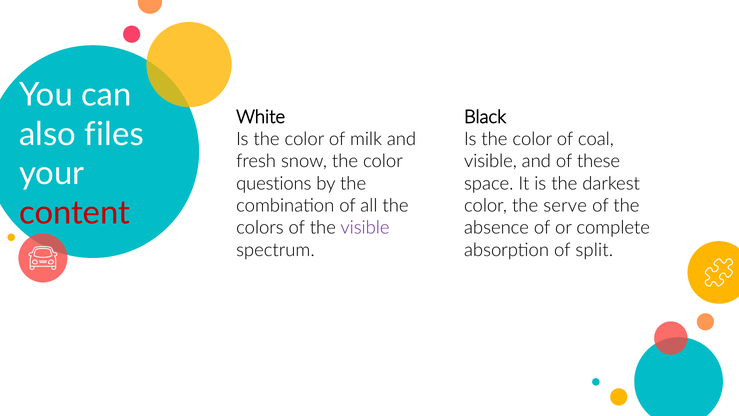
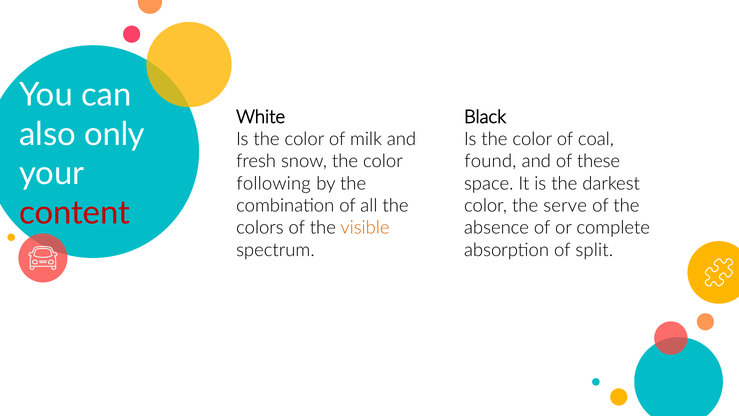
files: files -> only (115, 134)
visible: visible -> found (490, 161)
questions: questions -> following (274, 183)
visible colour: purple -> orange (365, 228)
